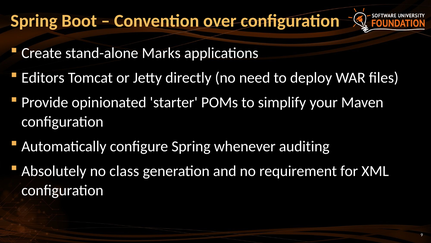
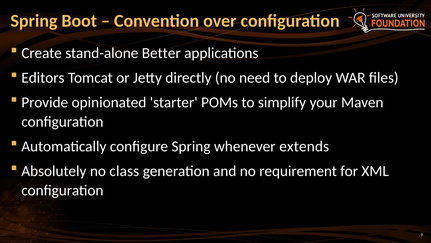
Marks: Marks -> Better (161, 53)
auditing: auditing -> extends (304, 146)
